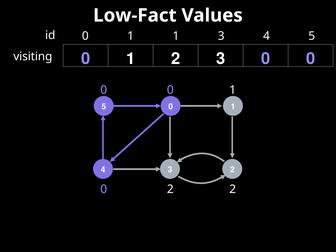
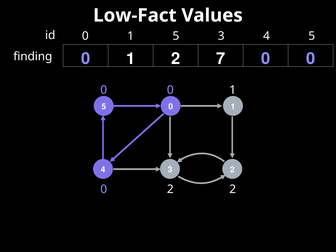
1 1: 1 -> 5 (176, 36)
2 3: 3 -> 7 (221, 59)
visiting: visiting -> finding (33, 57)
